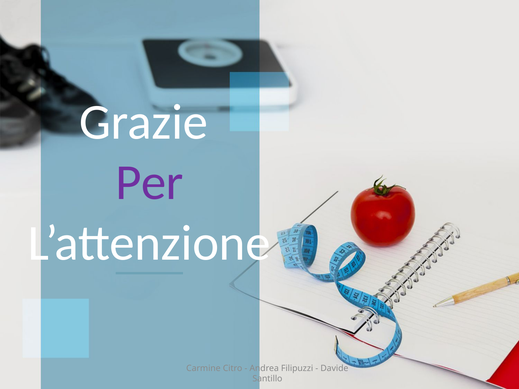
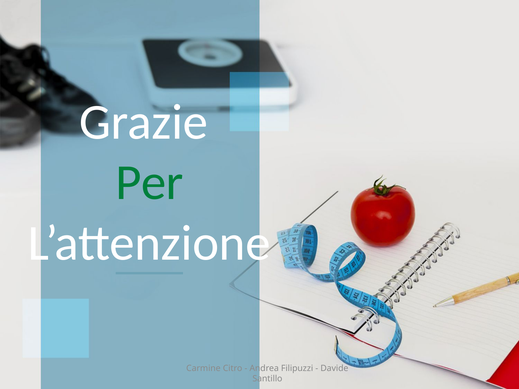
Per colour: purple -> green (149, 183)
